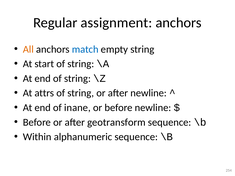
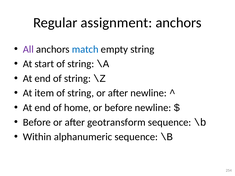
All colour: orange -> purple (28, 49)
attrs: attrs -> item (44, 93)
inane: inane -> home (77, 108)
